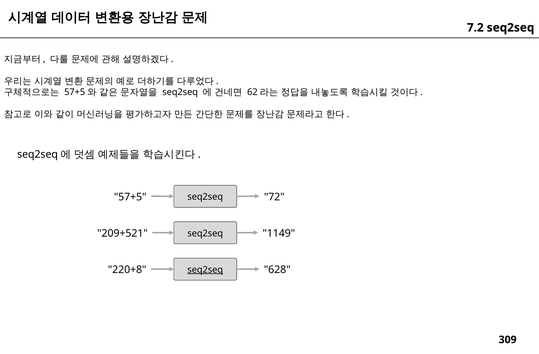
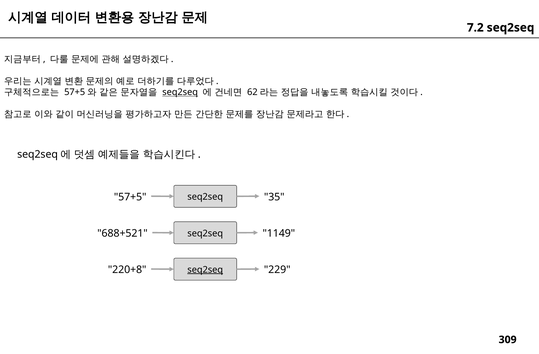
seq2seq underline: none -> present (180, 92)
72: 72 -> 35 (274, 197)
209+521: 209+521 -> 688+521 (123, 233)
628: 628 -> 229 (277, 270)
